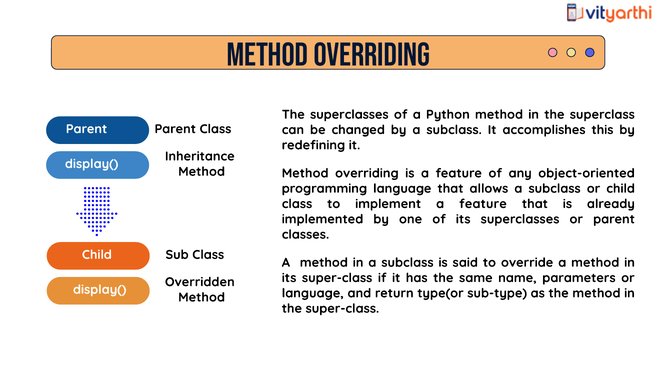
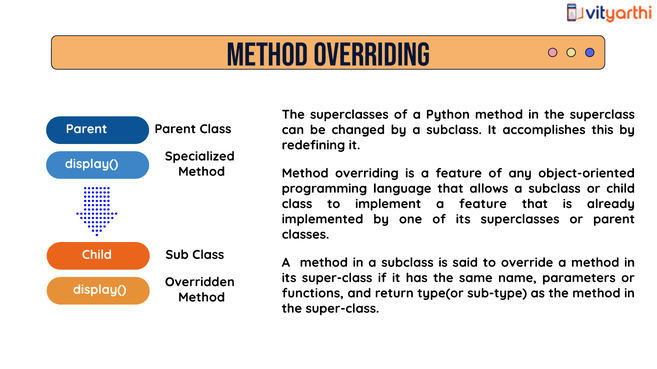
Inheritance: Inheritance -> Specialized (200, 157)
language: language -> functions (313, 294)
